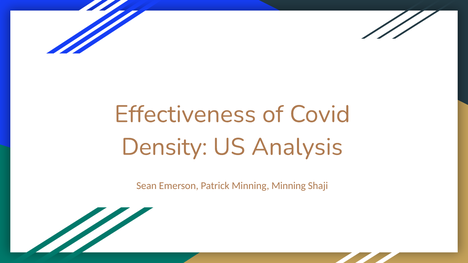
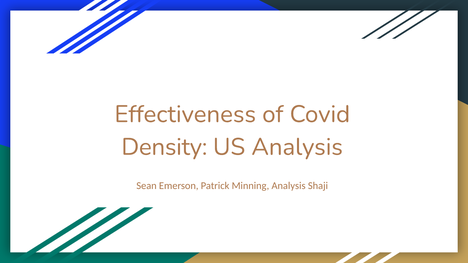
Minning Minning: Minning -> Analysis (289, 186)
